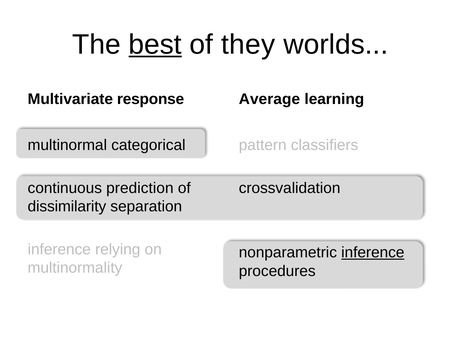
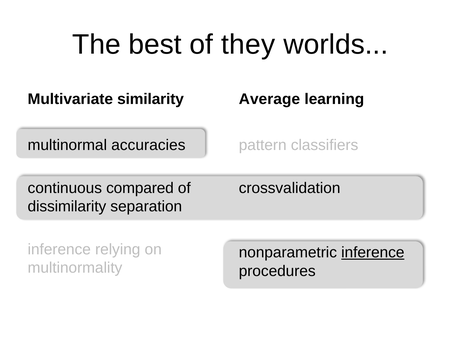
best underline: present -> none (155, 45)
response: response -> similarity (151, 99)
categorical: categorical -> accuracies (148, 146)
prediction: prediction -> compared (140, 189)
